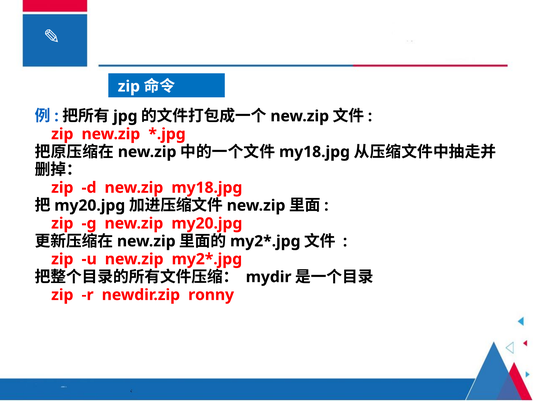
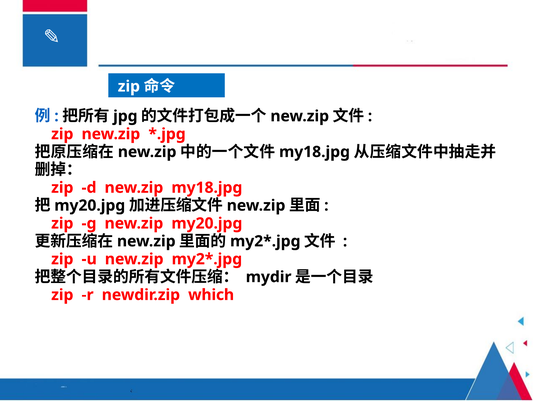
ronny: ronny -> which (211, 295)
